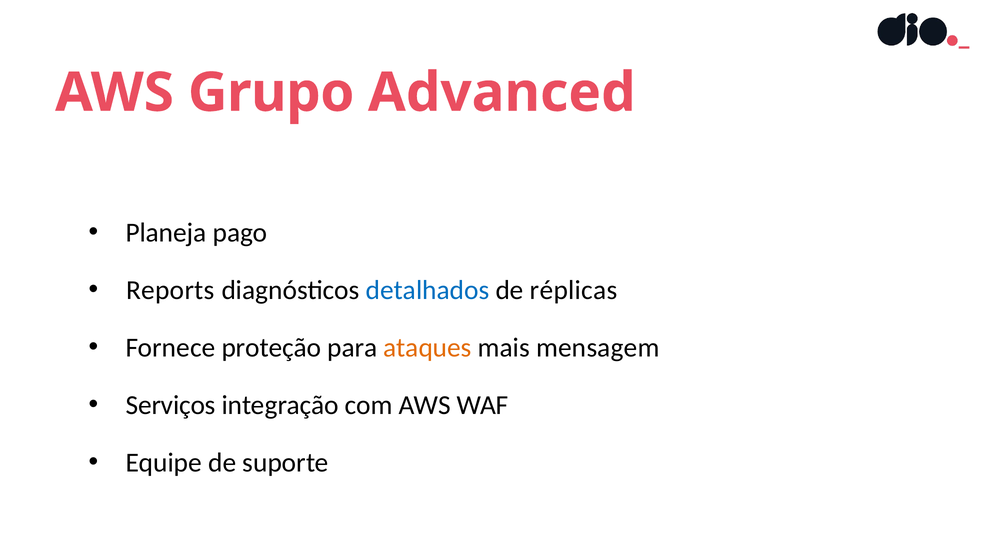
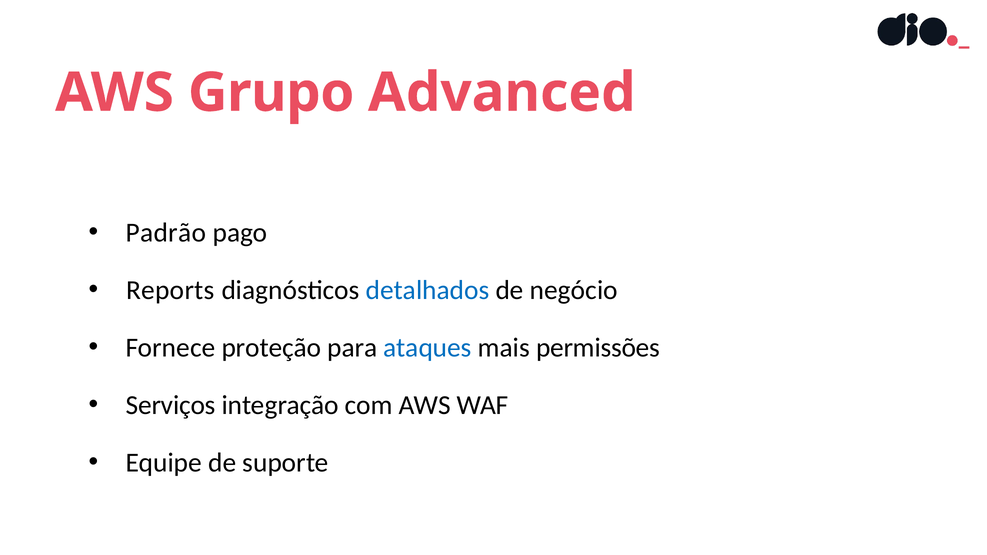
Planeja: Planeja -> Padrão (166, 233)
réplicas: réplicas -> negócio (574, 290)
ataques colour: orange -> blue (427, 348)
mensagem: mensagem -> permissões (598, 348)
